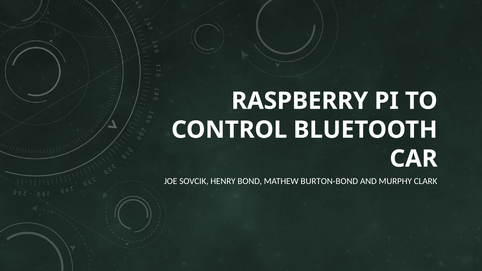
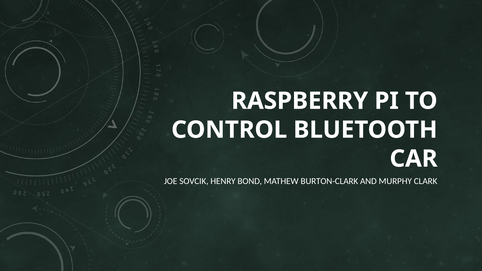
BURTON-BOND: BURTON-BOND -> BURTON-CLARK (329, 181)
